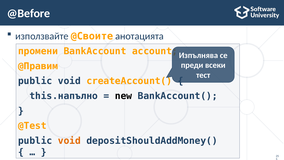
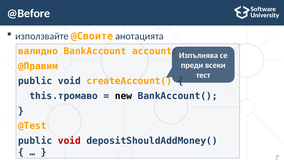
промени: промени -> валидно (38, 51)
this.напълно: this.напълно -> this.тромаво (64, 96)
void colour: orange -> red (69, 141)
